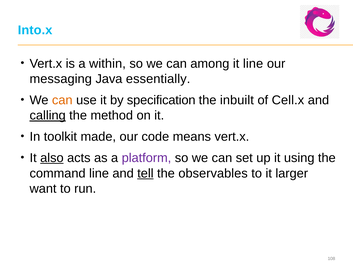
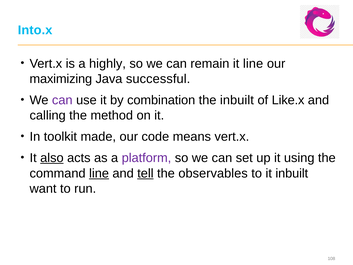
within: within -> highly (107, 64)
among: among -> remain (210, 64)
messaging: messaging -> maximizing (61, 79)
essentially: essentially -> successful (158, 79)
can colour: orange -> purple (62, 100)
specification: specification -> combination (161, 100)
Cell.x: Cell.x -> Like.x (288, 100)
calling underline: present -> none (48, 115)
line underline: none -> present (99, 173)
it larger: larger -> inbuilt (292, 173)
